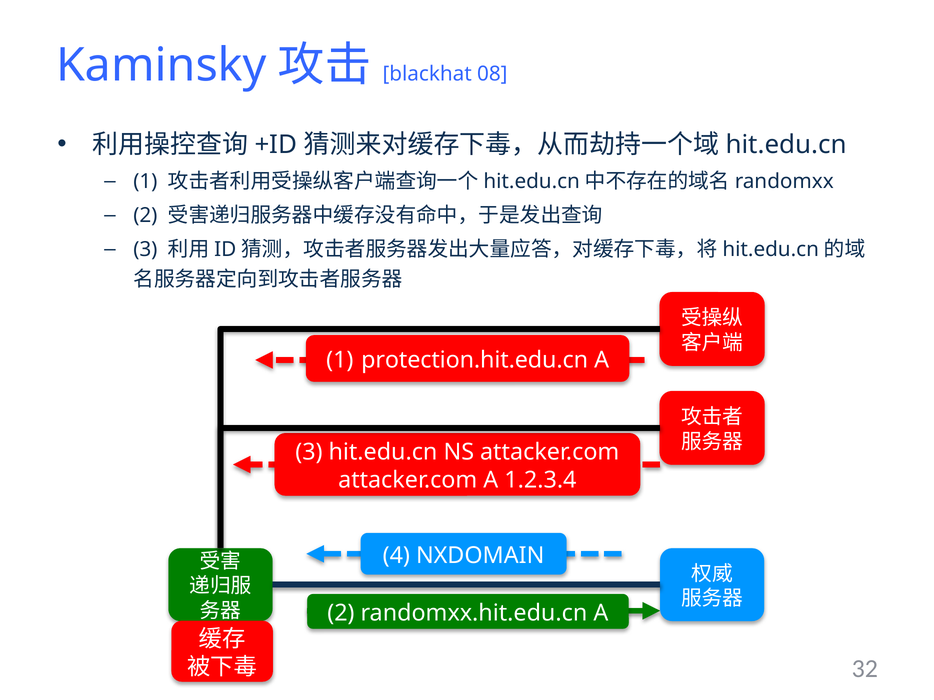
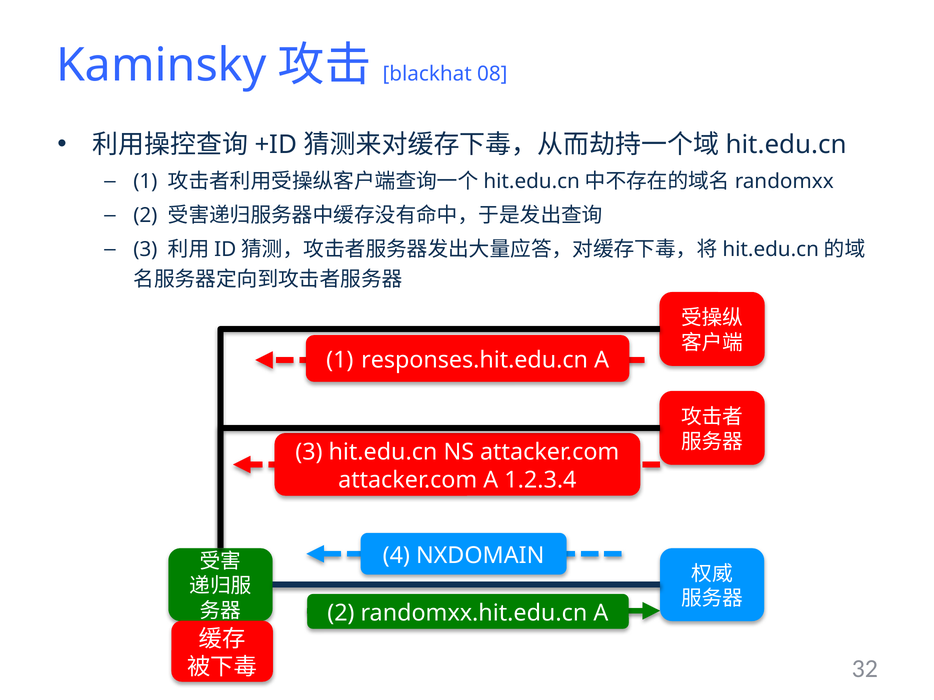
protection.hit.edu.cn: protection.hit.edu.cn -> responses.hit.edu.cn (475, 360)
